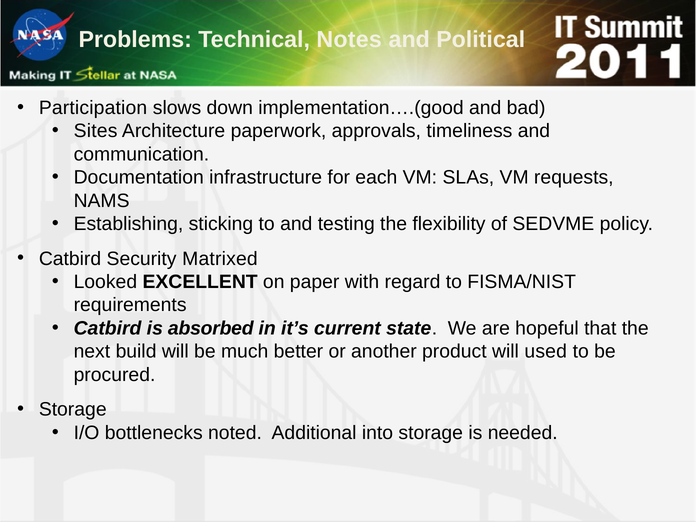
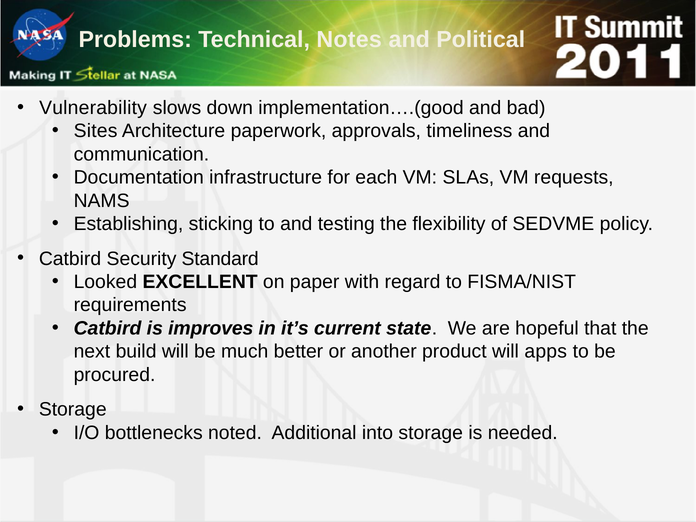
Participation: Participation -> Vulnerability (93, 108)
Matrixed: Matrixed -> Standard (220, 259)
absorbed: absorbed -> improves (211, 328)
used: used -> apps (546, 352)
